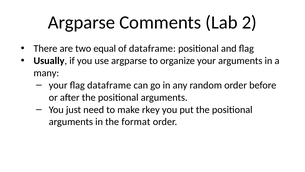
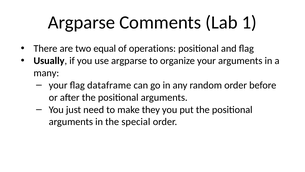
2: 2 -> 1 (249, 22)
of dataframe: dataframe -> operations (152, 48)
rkey: rkey -> they (151, 109)
format: format -> special (136, 122)
